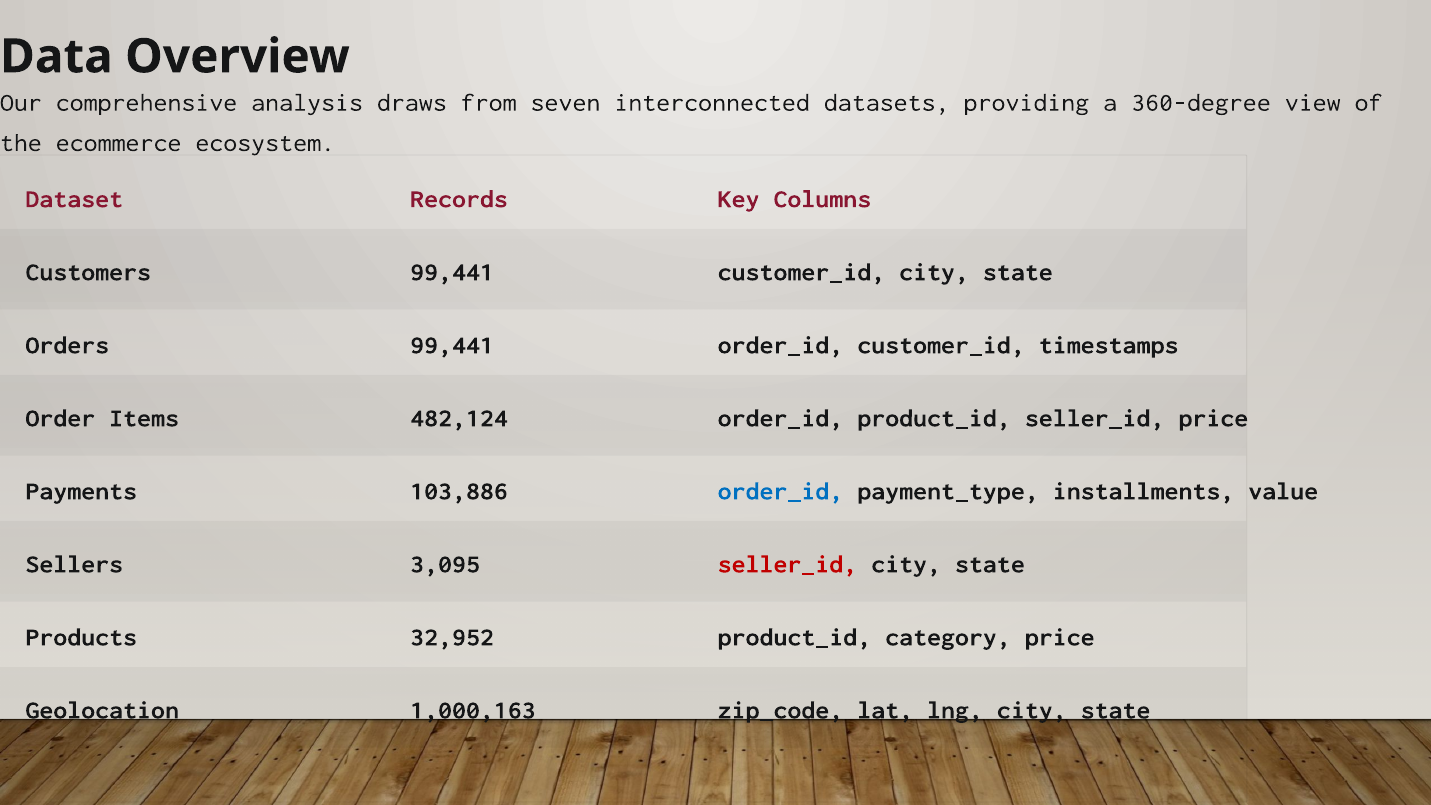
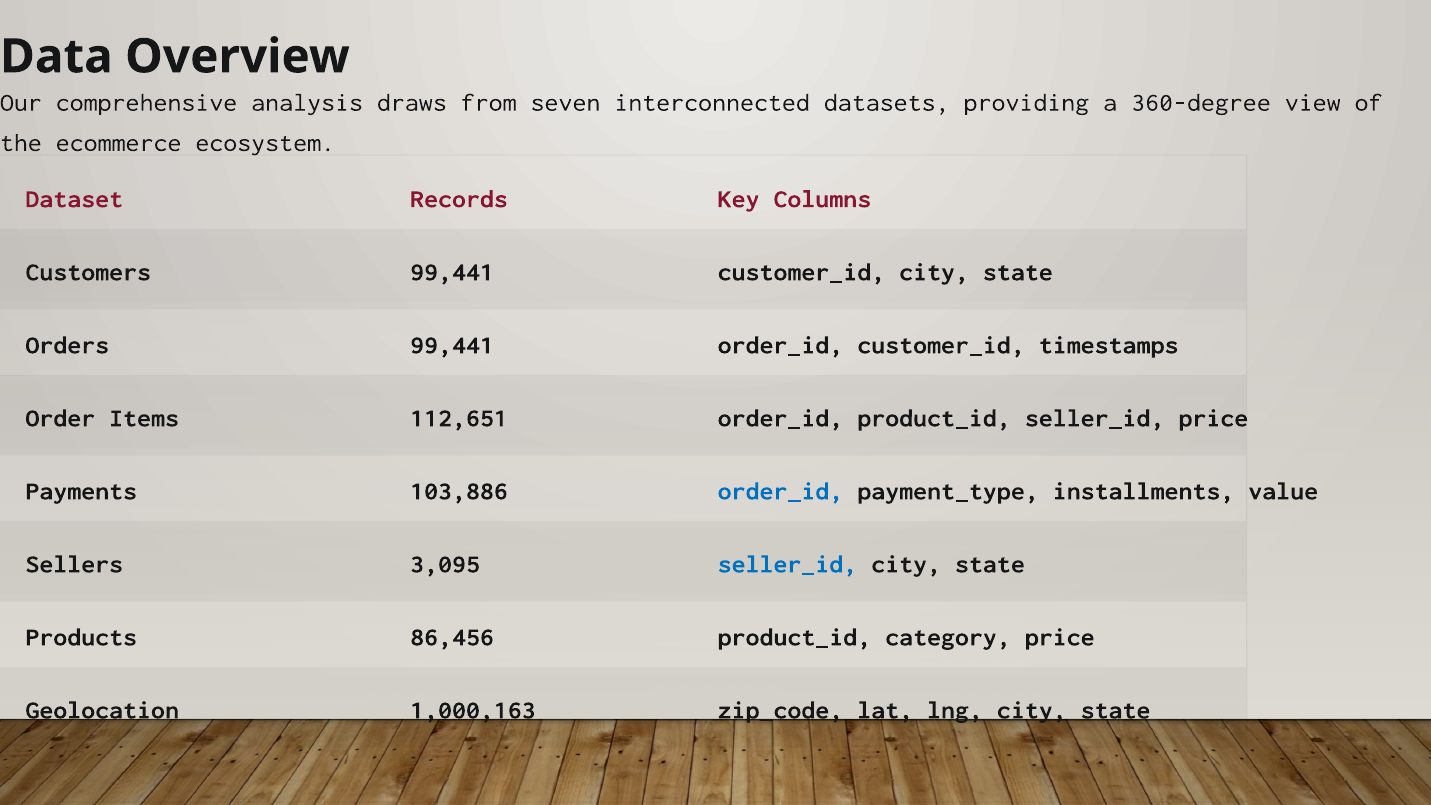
482,124: 482,124 -> 112,651 (459, 418)
seller_id colour: red -> blue (787, 564)
32,952: 32,952 -> 86,456 (452, 637)
